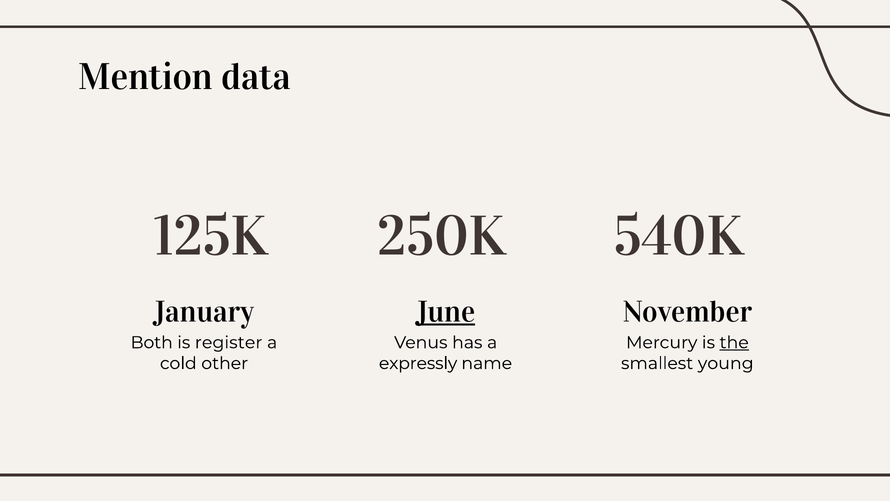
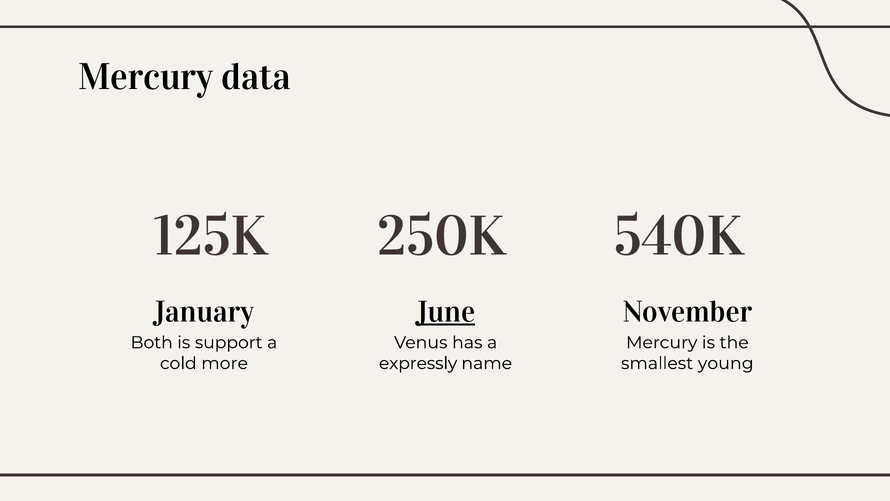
Mention: Mention -> Mercury (146, 77)
register: register -> support (229, 342)
the underline: present -> none (734, 342)
other: other -> more (225, 363)
